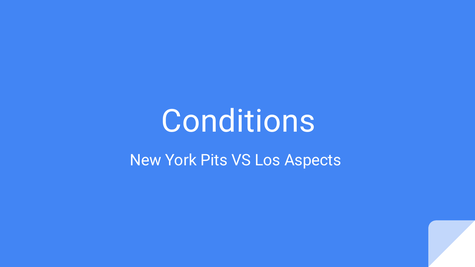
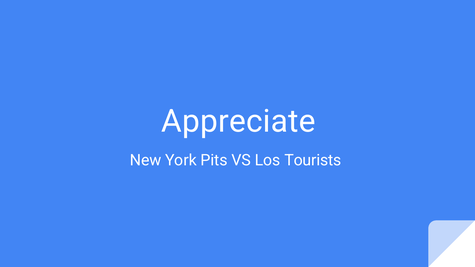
Conditions: Conditions -> Appreciate (238, 121)
Aspects: Aspects -> Tourists (313, 160)
